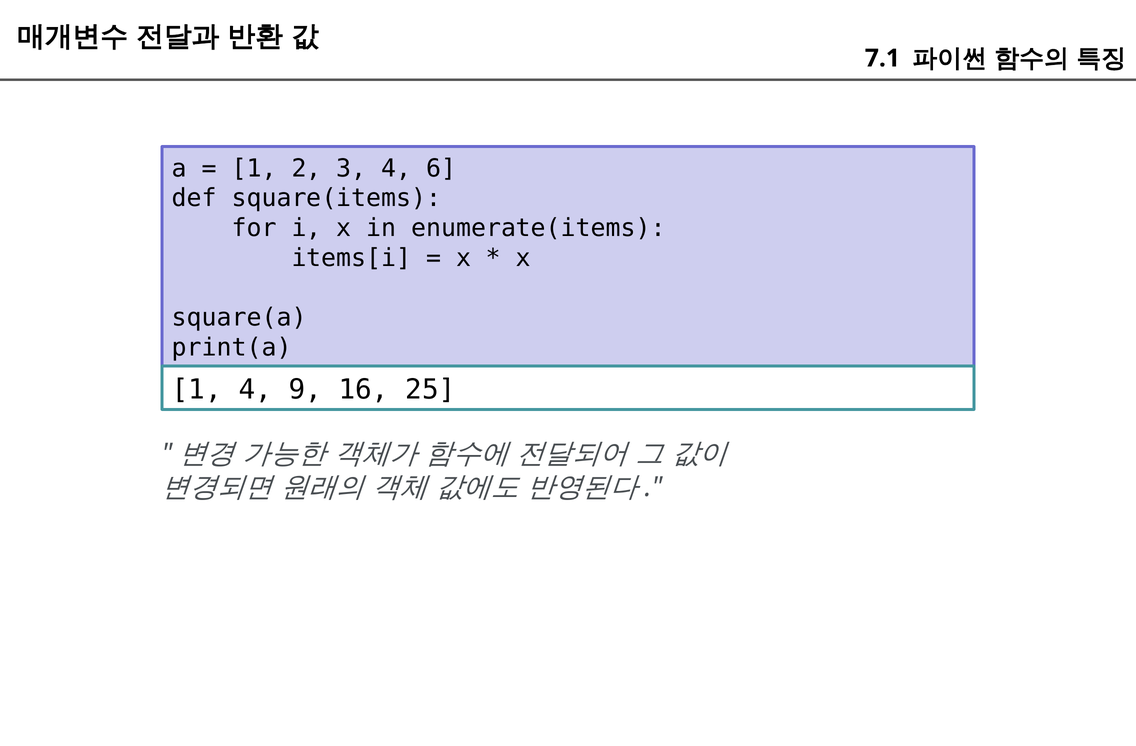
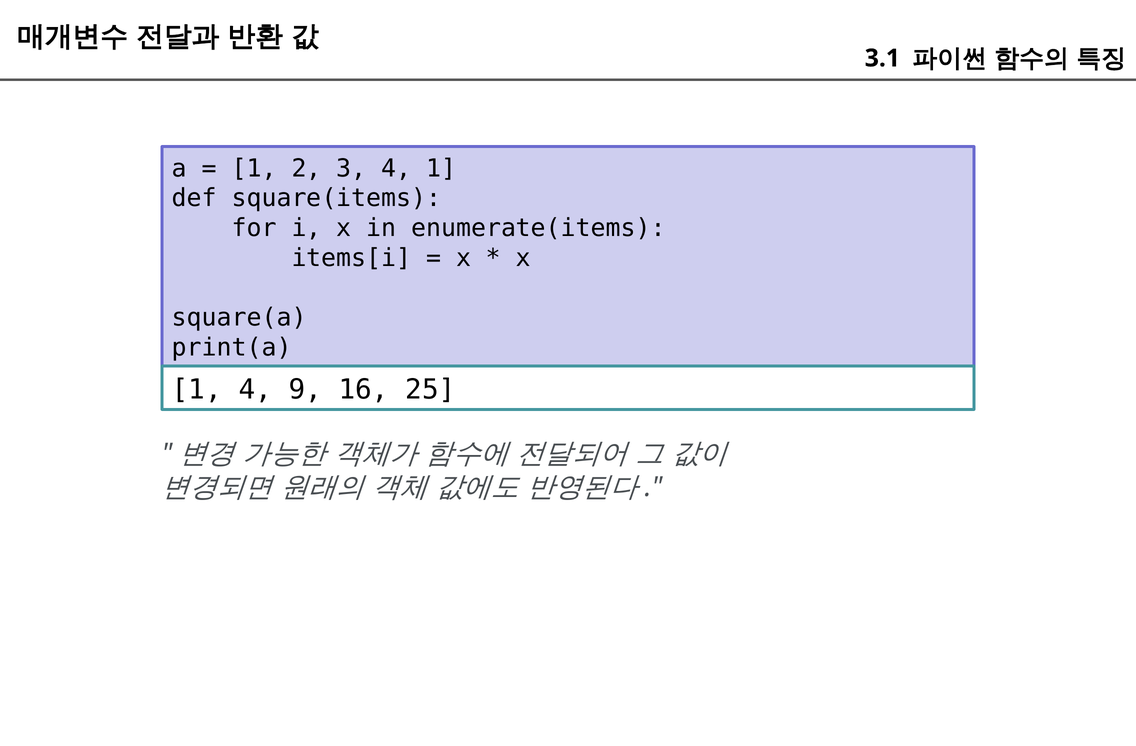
7.1: 7.1 -> 3.1 (882, 58)
4 6: 6 -> 1 (441, 168)
